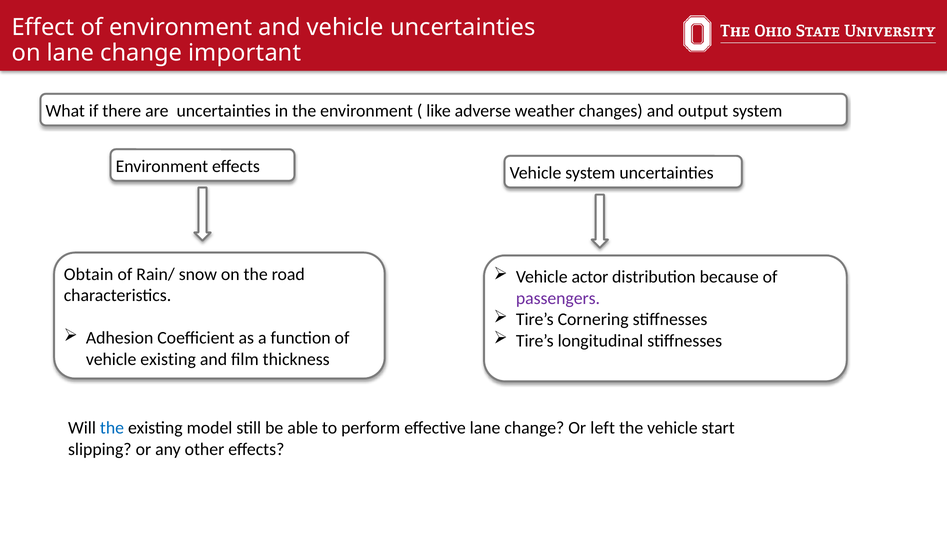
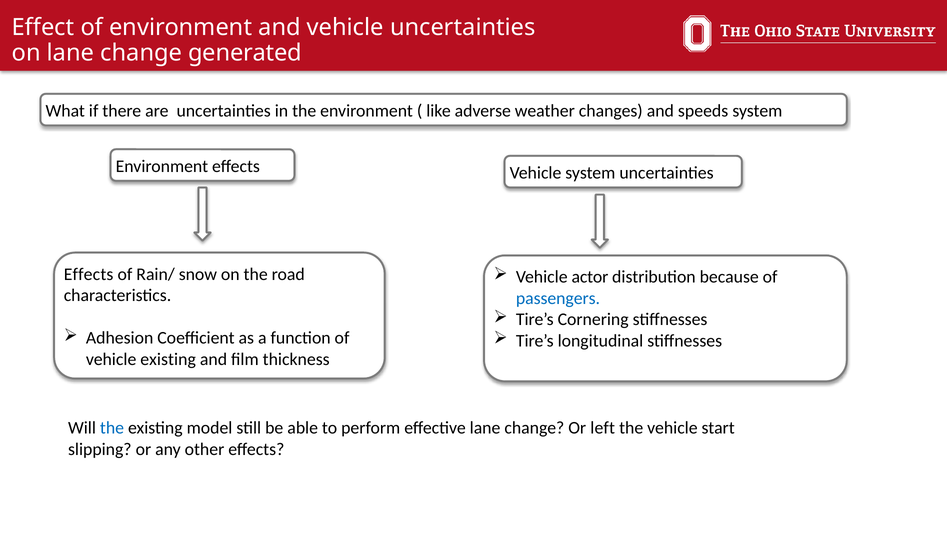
important: important -> generated (245, 53)
output: output -> speeds (703, 111)
Obtain: Obtain -> Effects (89, 274)
passengers colour: purple -> blue (558, 298)
